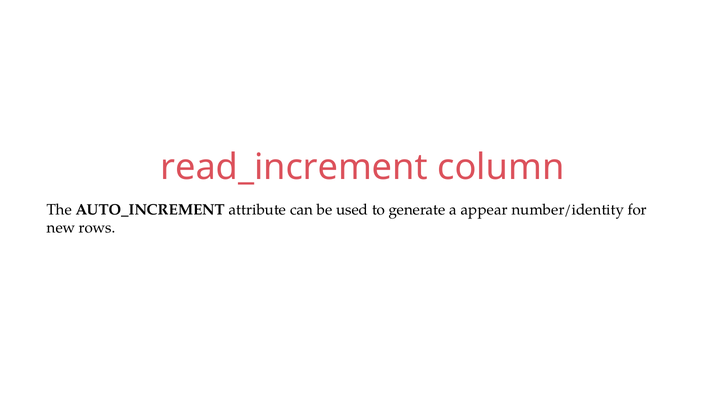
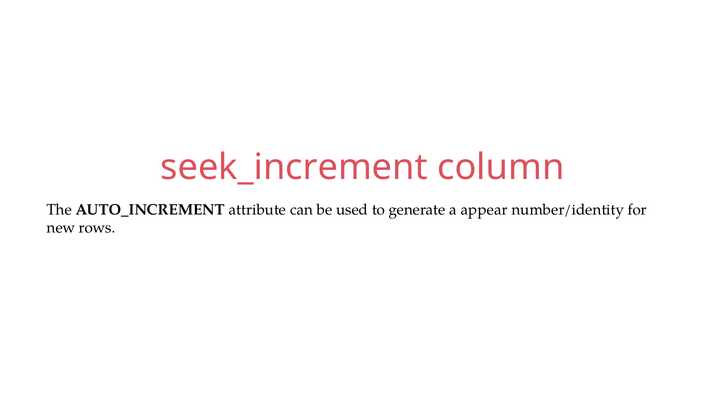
read_increment: read_increment -> seek_increment (294, 167)
